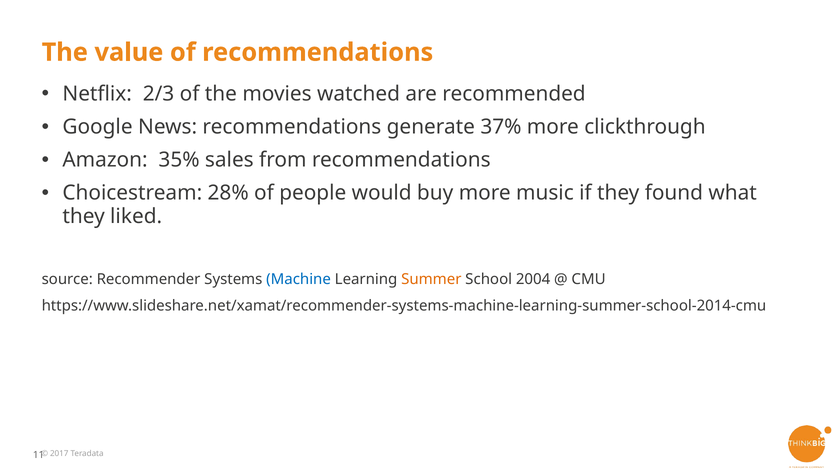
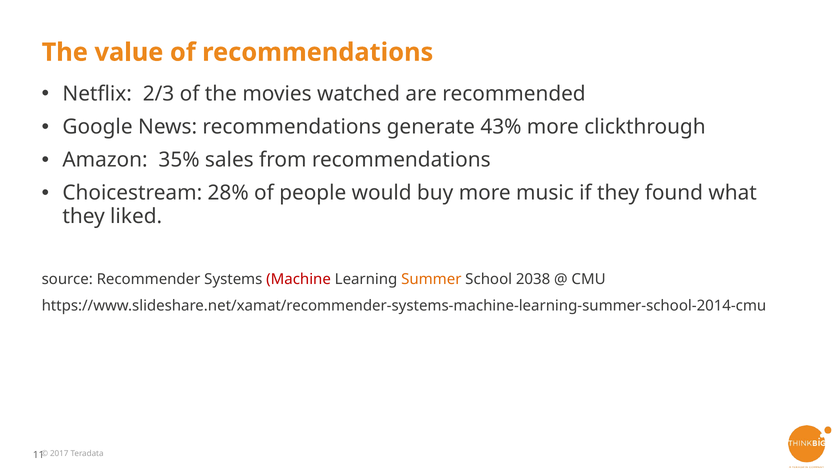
37%: 37% -> 43% (501, 127)
Machine colour: blue -> red (299, 279)
2004: 2004 -> 2038 (533, 279)
